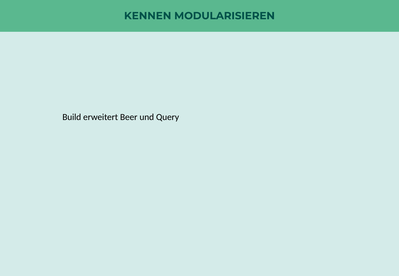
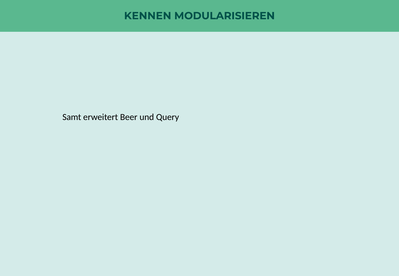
Build: Build -> Samt (72, 117)
